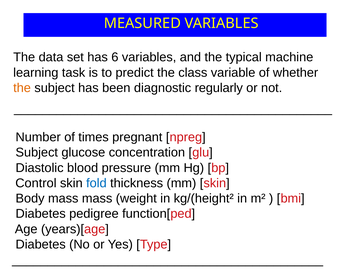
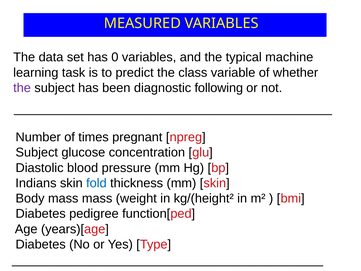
6: 6 -> 0 (115, 57)
the colour: orange -> purple (22, 88)
regularly: regularly -> following (219, 88)
Control: Control -> Indians (36, 183)
